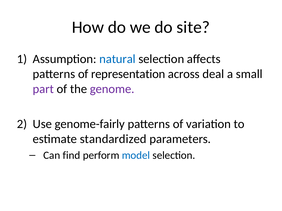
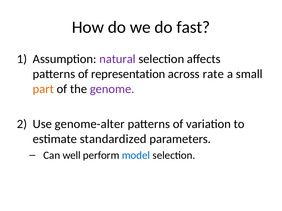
site: site -> fast (193, 27)
natural colour: blue -> purple (117, 59)
deal: deal -> rate (213, 74)
part colour: purple -> orange (43, 89)
genome-fairly: genome-fairly -> genome-alter (90, 124)
find: find -> well (72, 156)
